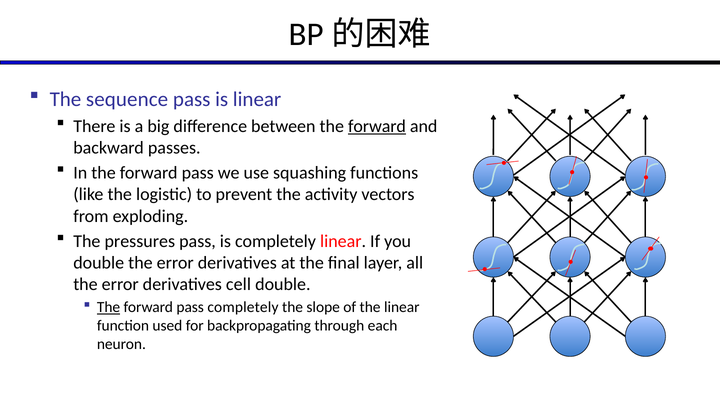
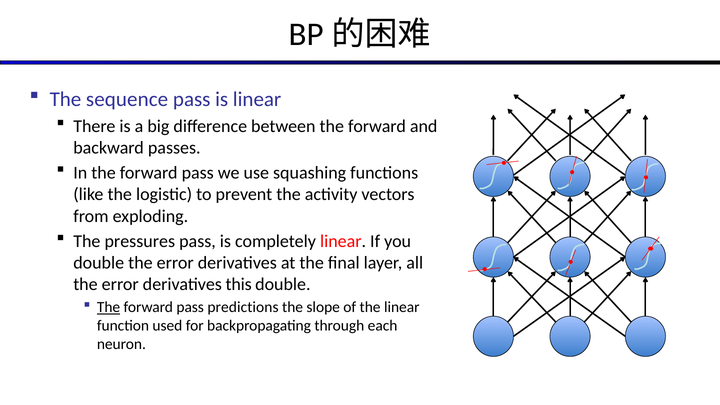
forward underline: present -> none (377, 126)
cell: cell -> this (239, 284)
pass completely: completely -> predictions (243, 307)
